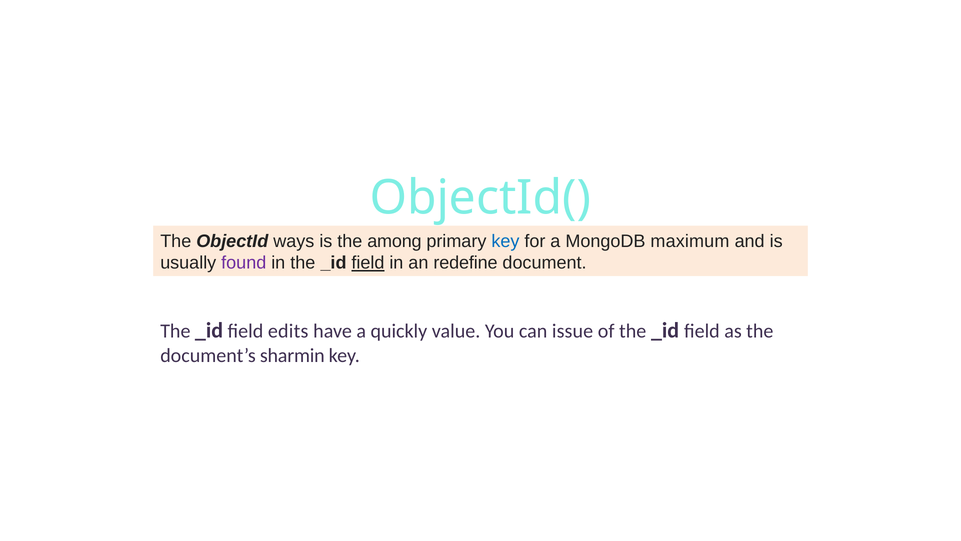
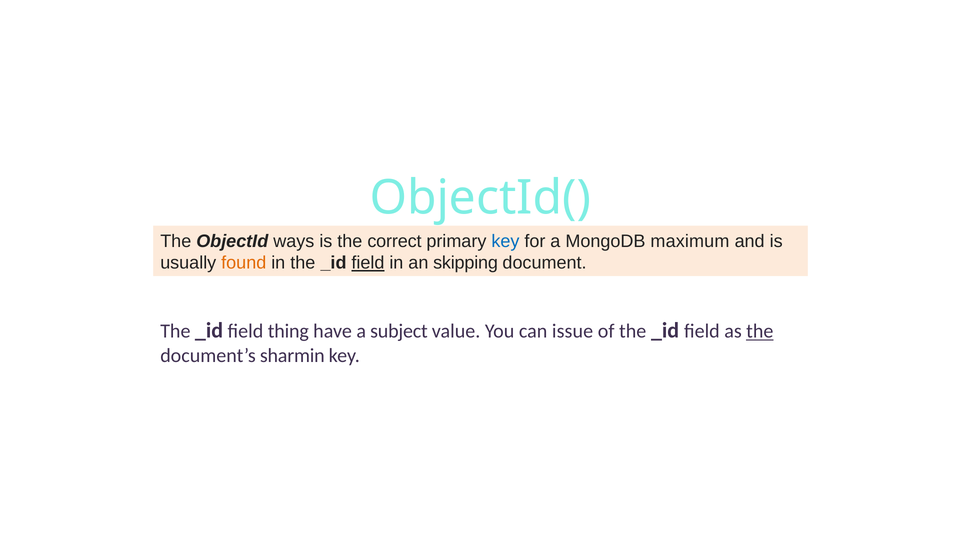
among: among -> correct (394, 241)
found colour: purple -> orange (244, 263)
redefine: redefine -> skipping (466, 263)
edits: edits -> thing (288, 331)
quickly: quickly -> subject (399, 331)
the underline: none -> present (760, 331)
